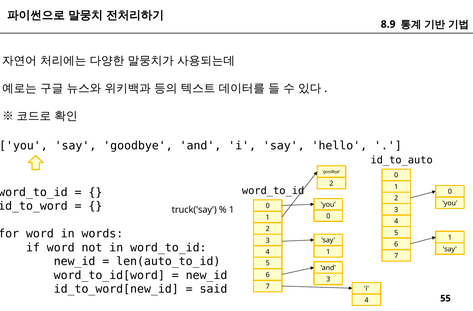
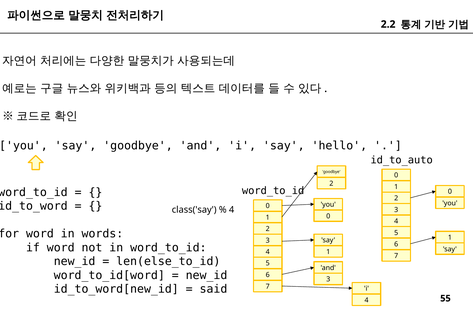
8.9: 8.9 -> 2.2 (388, 24)
truck('say: truck('say -> class('say (194, 210)
1: 1 -> 4 (232, 210)
len(auto_to_id: len(auto_to_id -> len(else_to_id (168, 261)
